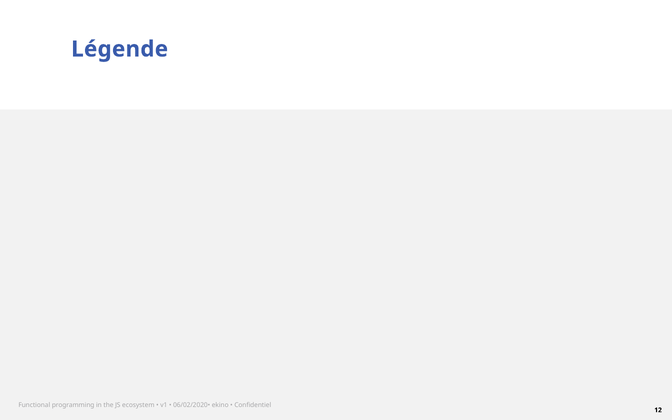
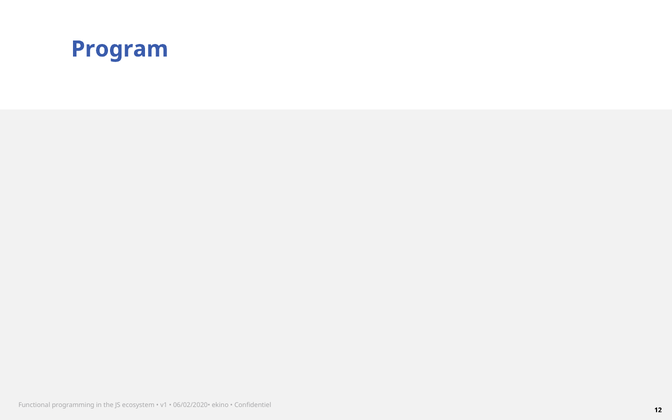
Légende: Légende -> Program (120, 49)
